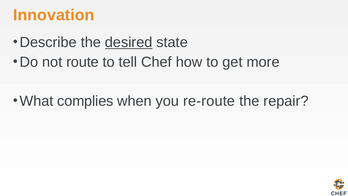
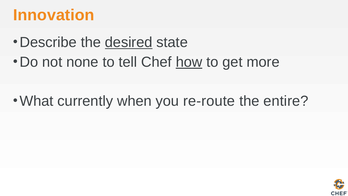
route: route -> none (82, 62)
how underline: none -> present (189, 62)
complies: complies -> currently (85, 101)
repair: repair -> entire (286, 101)
